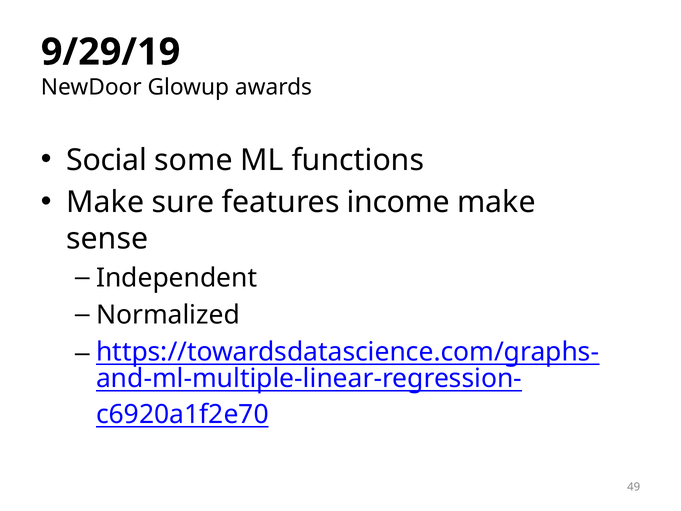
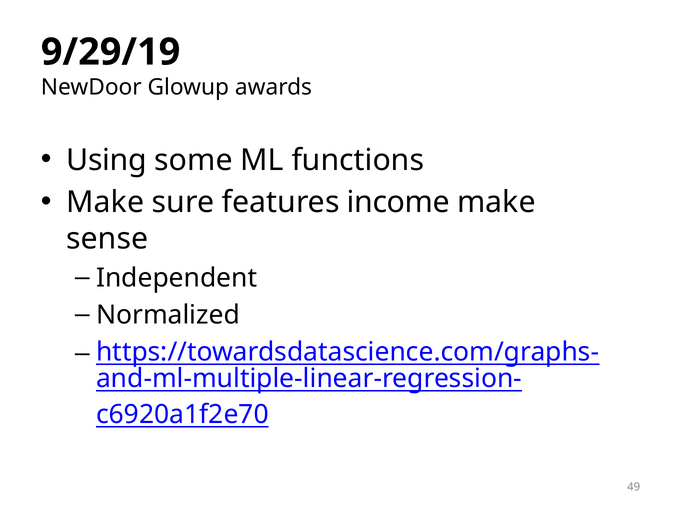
Social: Social -> Using (107, 160)
